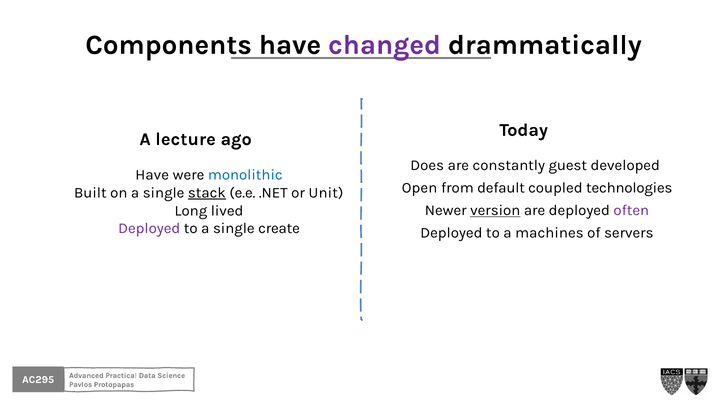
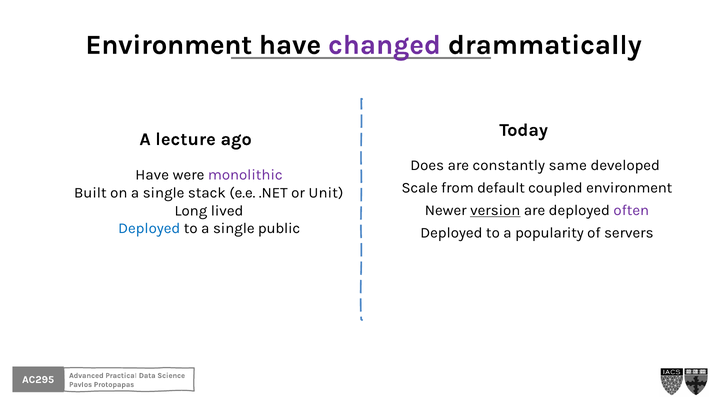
Components: Components -> Environment (169, 45)
guest: guest -> same (568, 166)
monolithic colour: blue -> purple (245, 175)
Open: Open -> Scale (420, 188)
coupled technologies: technologies -> environment (629, 188)
stack underline: present -> none (207, 193)
Deployed colour: purple -> blue (149, 229)
create: create -> public (279, 229)
machines: machines -> popularity (549, 233)
